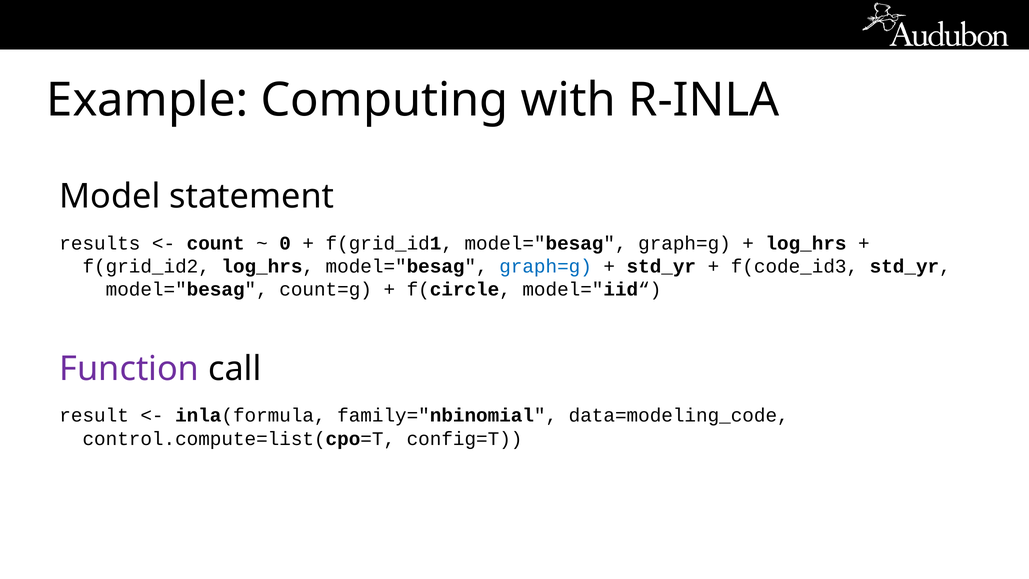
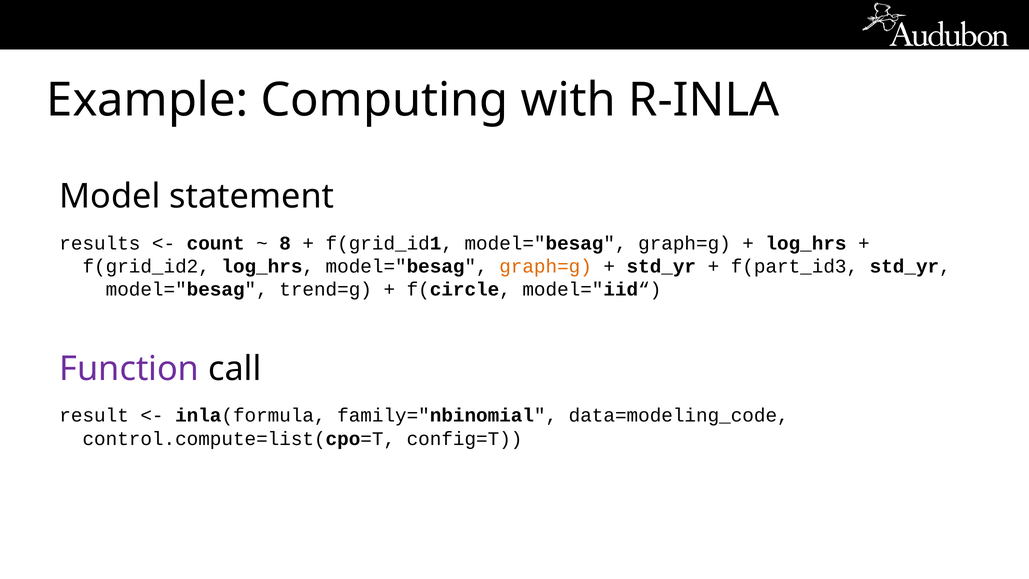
0: 0 -> 8 (285, 243)
graph=g colour: blue -> orange (546, 266)
f(code_id3: f(code_id3 -> f(part_id3 (794, 266)
count=g: count=g -> trend=g (326, 289)
